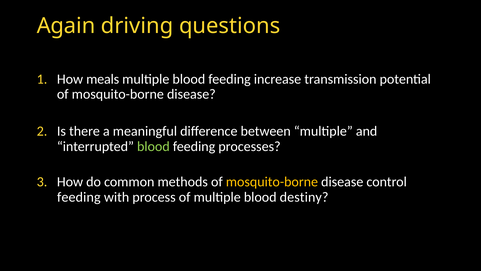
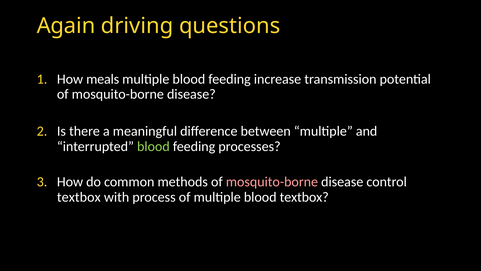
mosquito-borne colour: yellow -> pink (272, 182)
feeding: feeding -> textbox (79, 197)
blood destiny: destiny -> textbox (304, 197)
